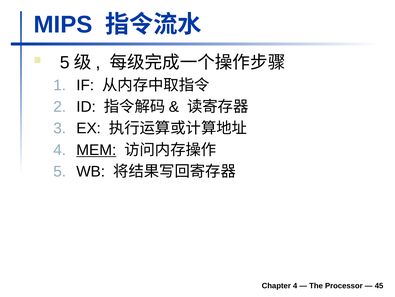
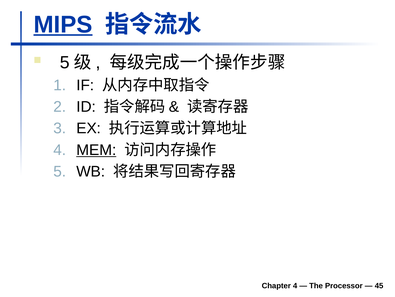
MIPS underline: none -> present (63, 24)
